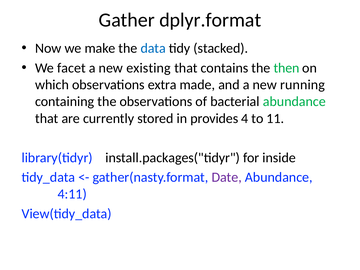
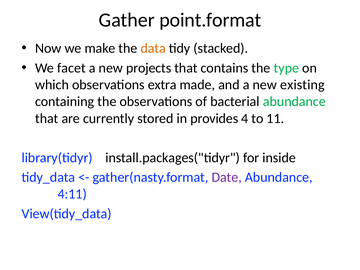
dplyr.format: dplyr.format -> point.format (210, 20)
data colour: blue -> orange (153, 48)
existing: existing -> projects (149, 68)
then: then -> type (286, 68)
running: running -> existing (302, 85)
